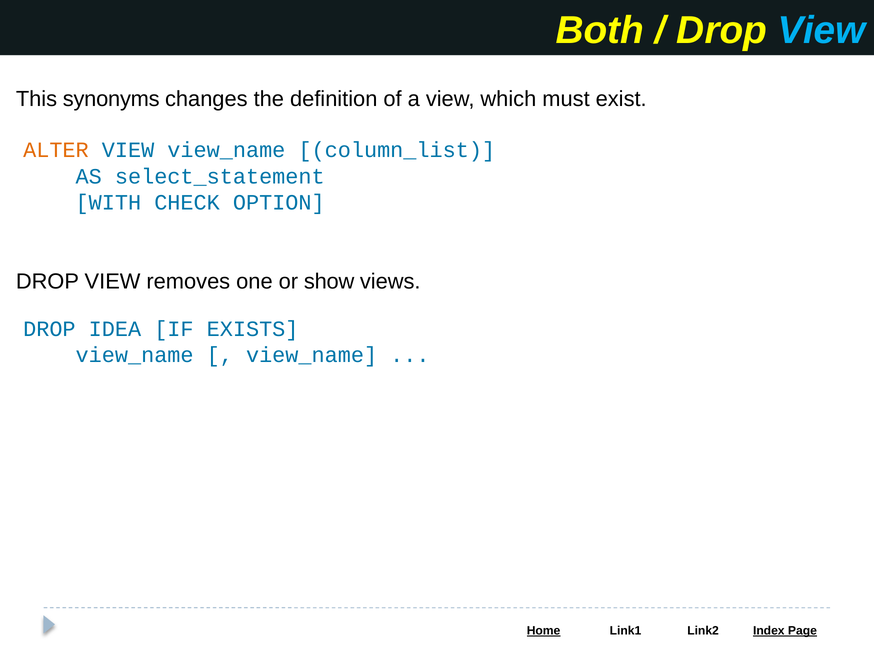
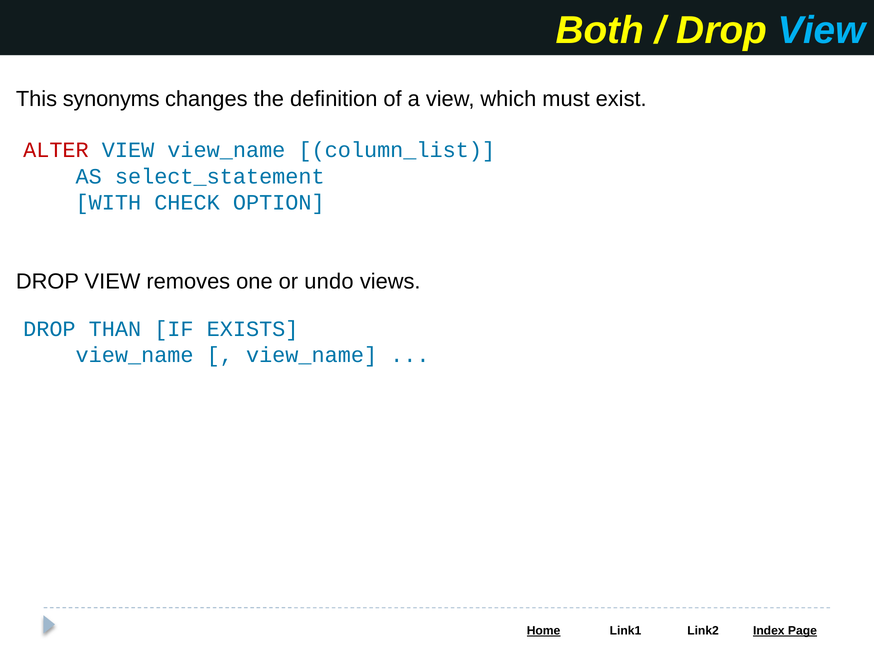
ALTER colour: orange -> red (56, 150)
show: show -> undo (329, 281)
IDEA: IDEA -> THAN (115, 329)
